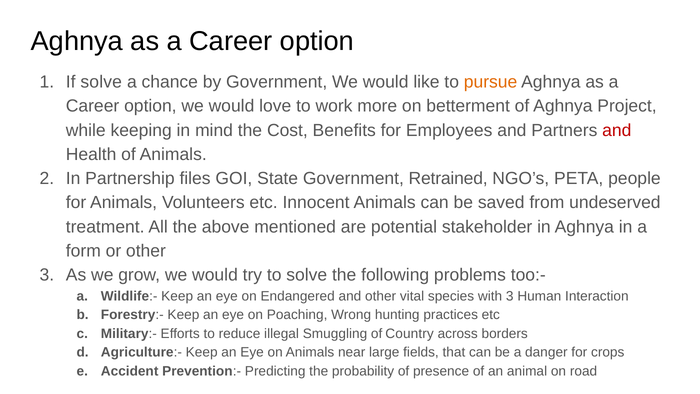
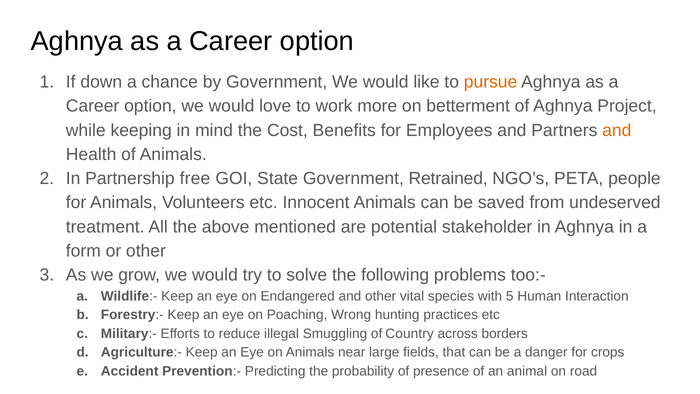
If solve: solve -> down (101, 82)
and colour: red -> orange (617, 130)
files: files -> free (195, 178)
with 3: 3 -> 5 (510, 296)
